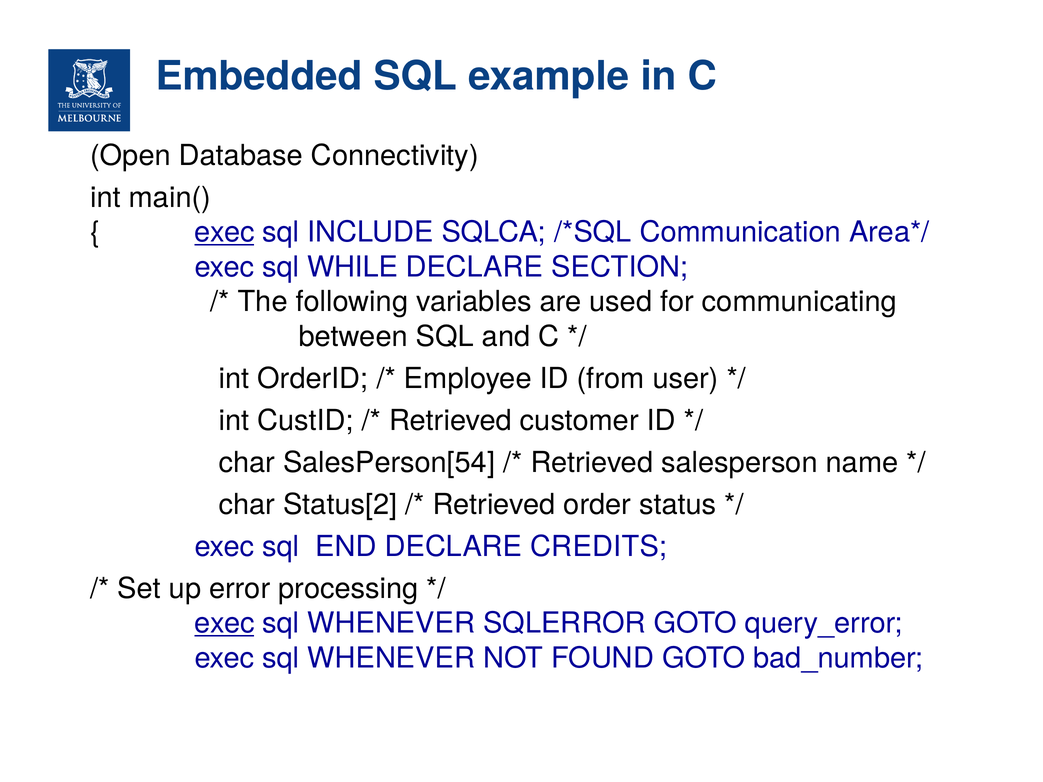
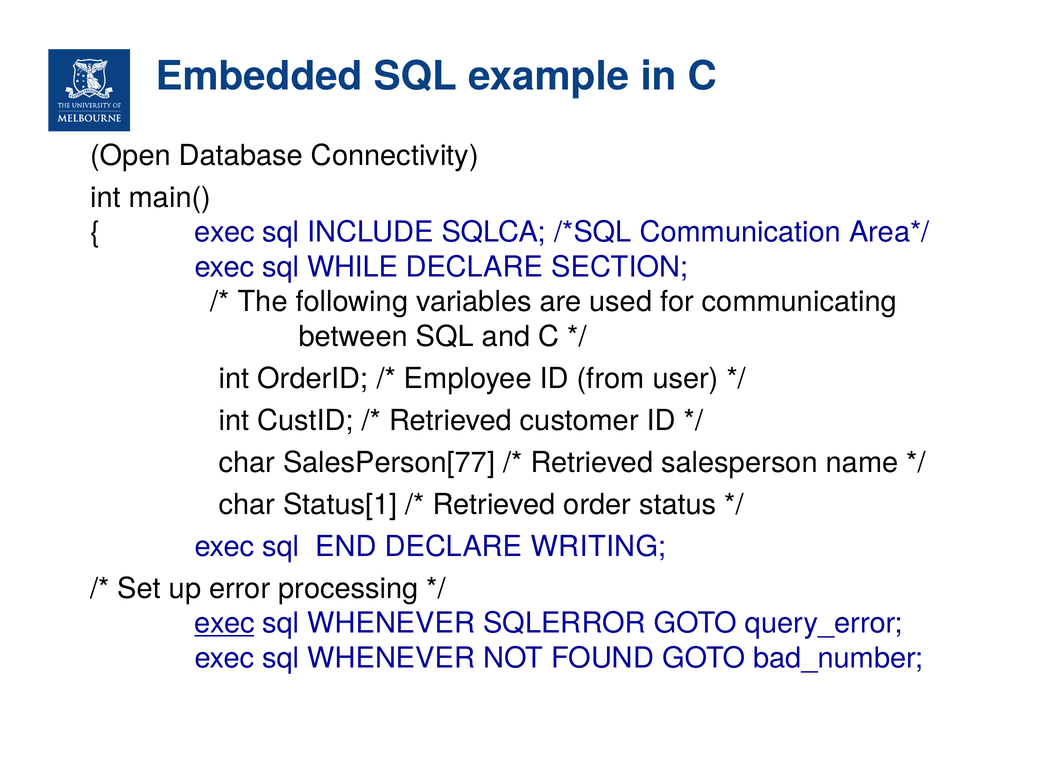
exec underline: present -> none (225, 232)
SalesPerson[54: SalesPerson[54 -> SalesPerson[77 (389, 463)
Status[2: Status[2 -> Status[1 (340, 505)
CREDITS: CREDITS -> WRITING (599, 547)
